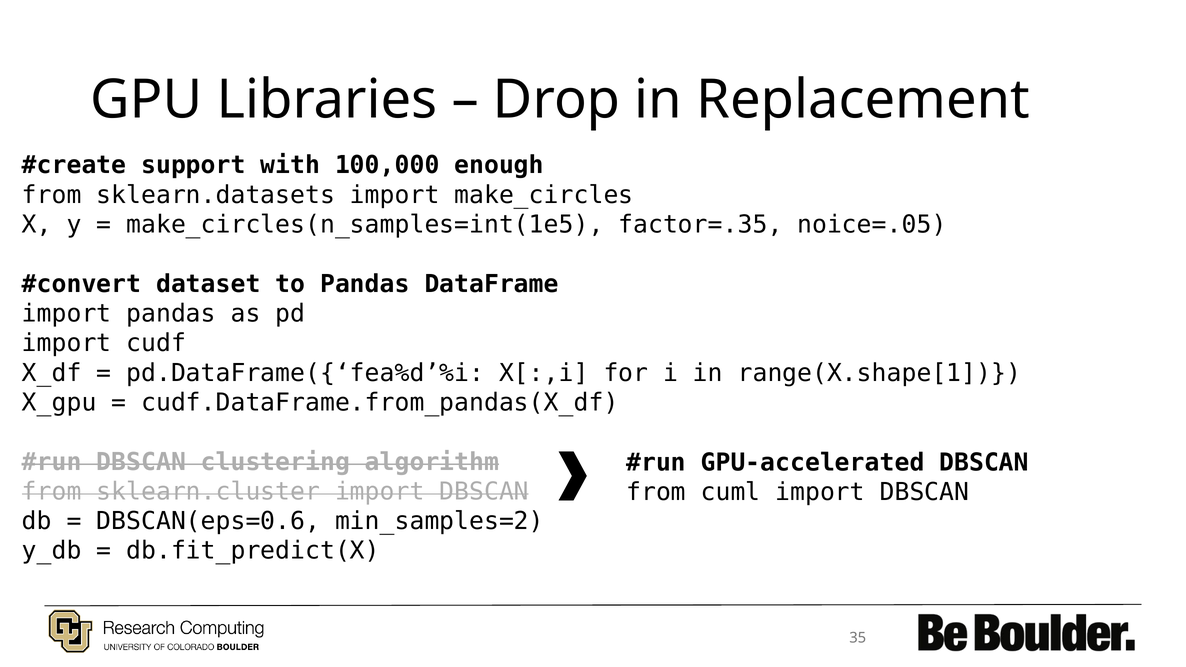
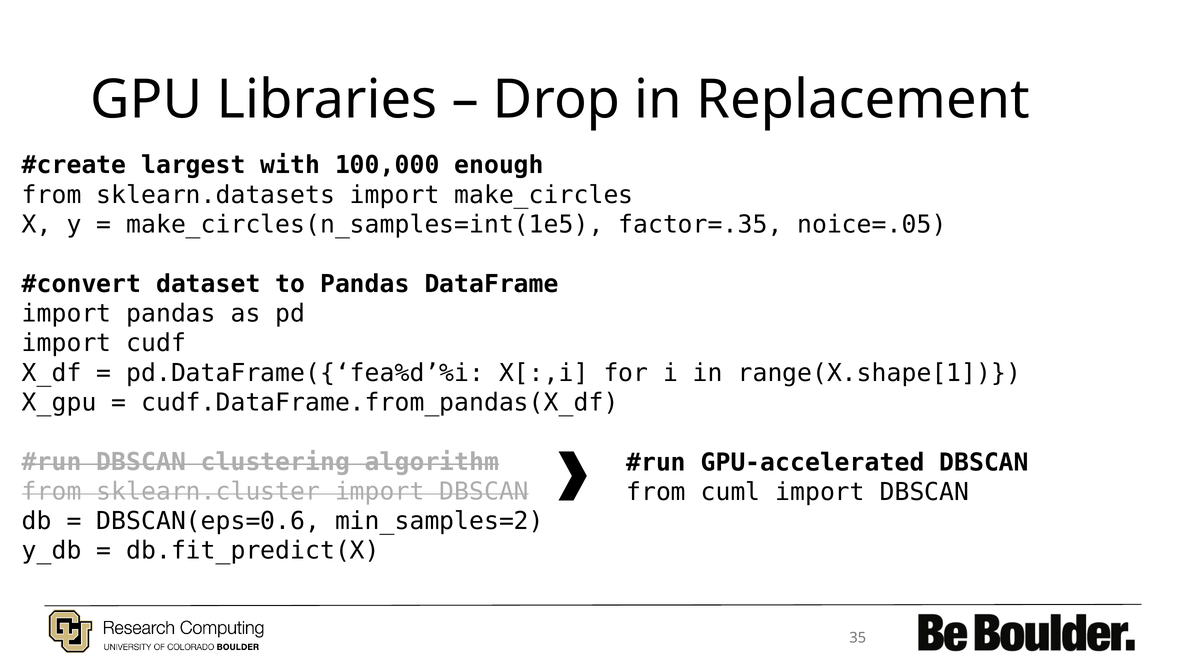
support: support -> largest (193, 165)
